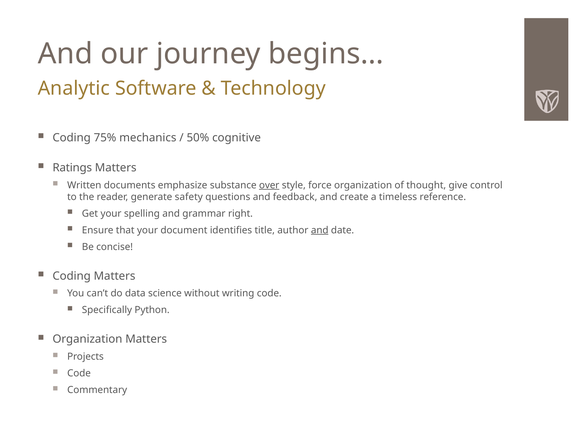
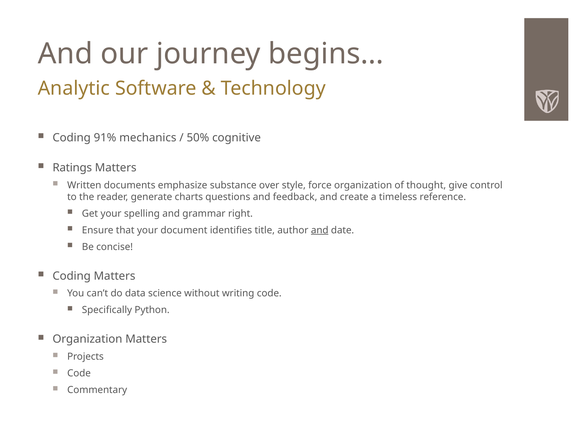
75%: 75% -> 91% (105, 138)
over underline: present -> none (269, 185)
safety: safety -> charts (189, 197)
